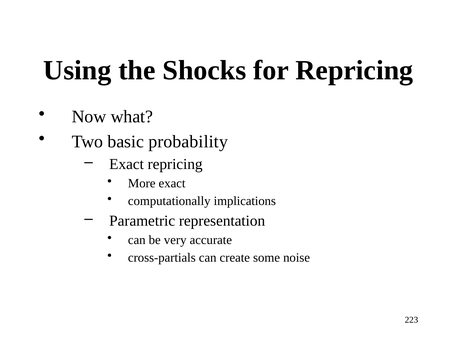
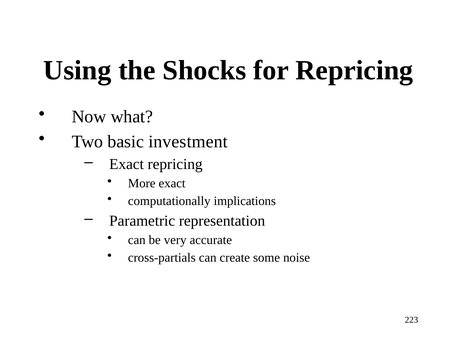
probability: probability -> investment (188, 142)
